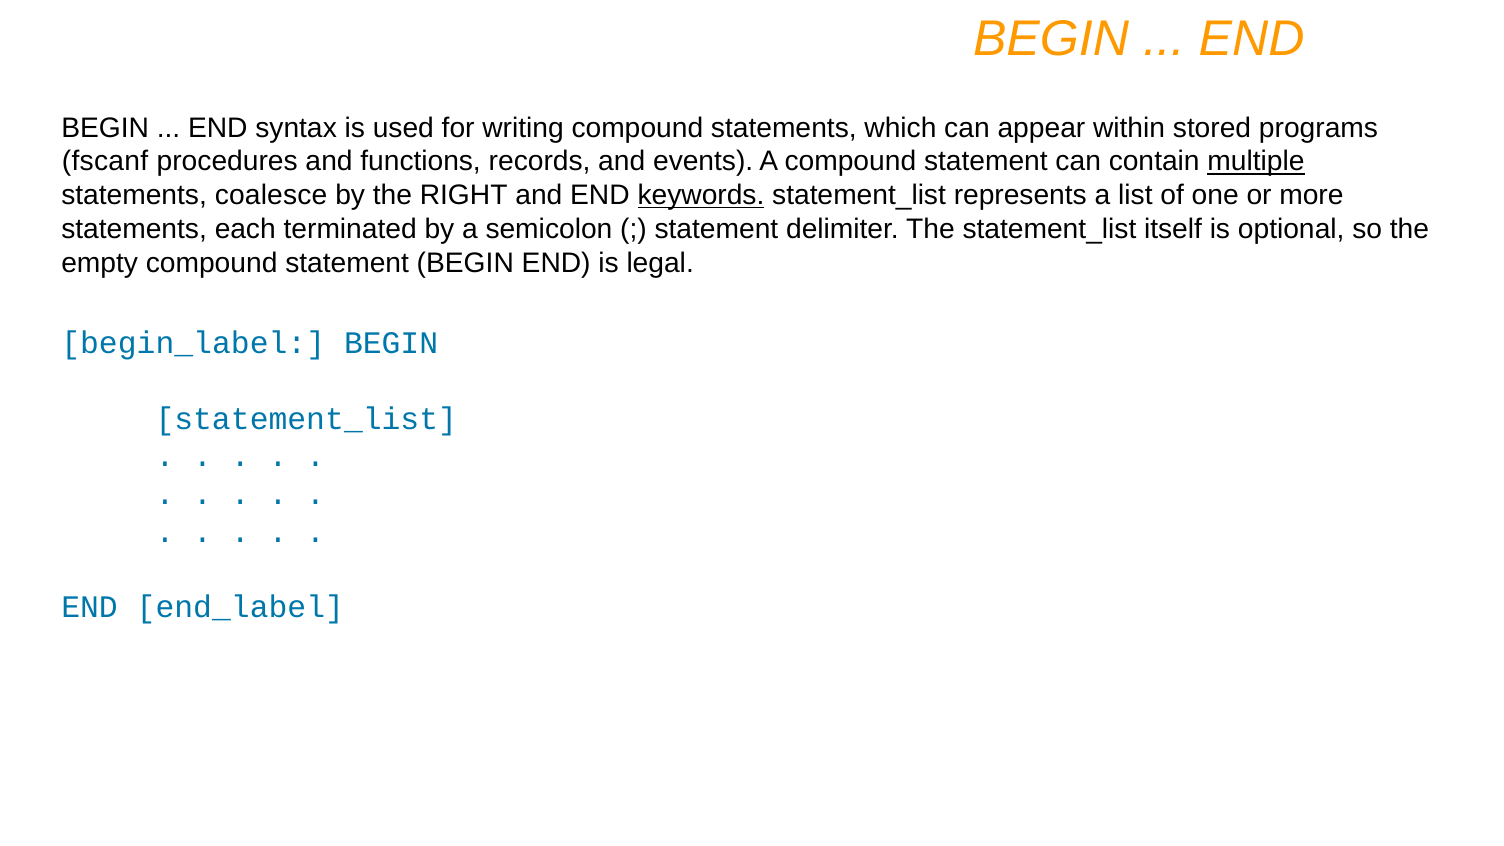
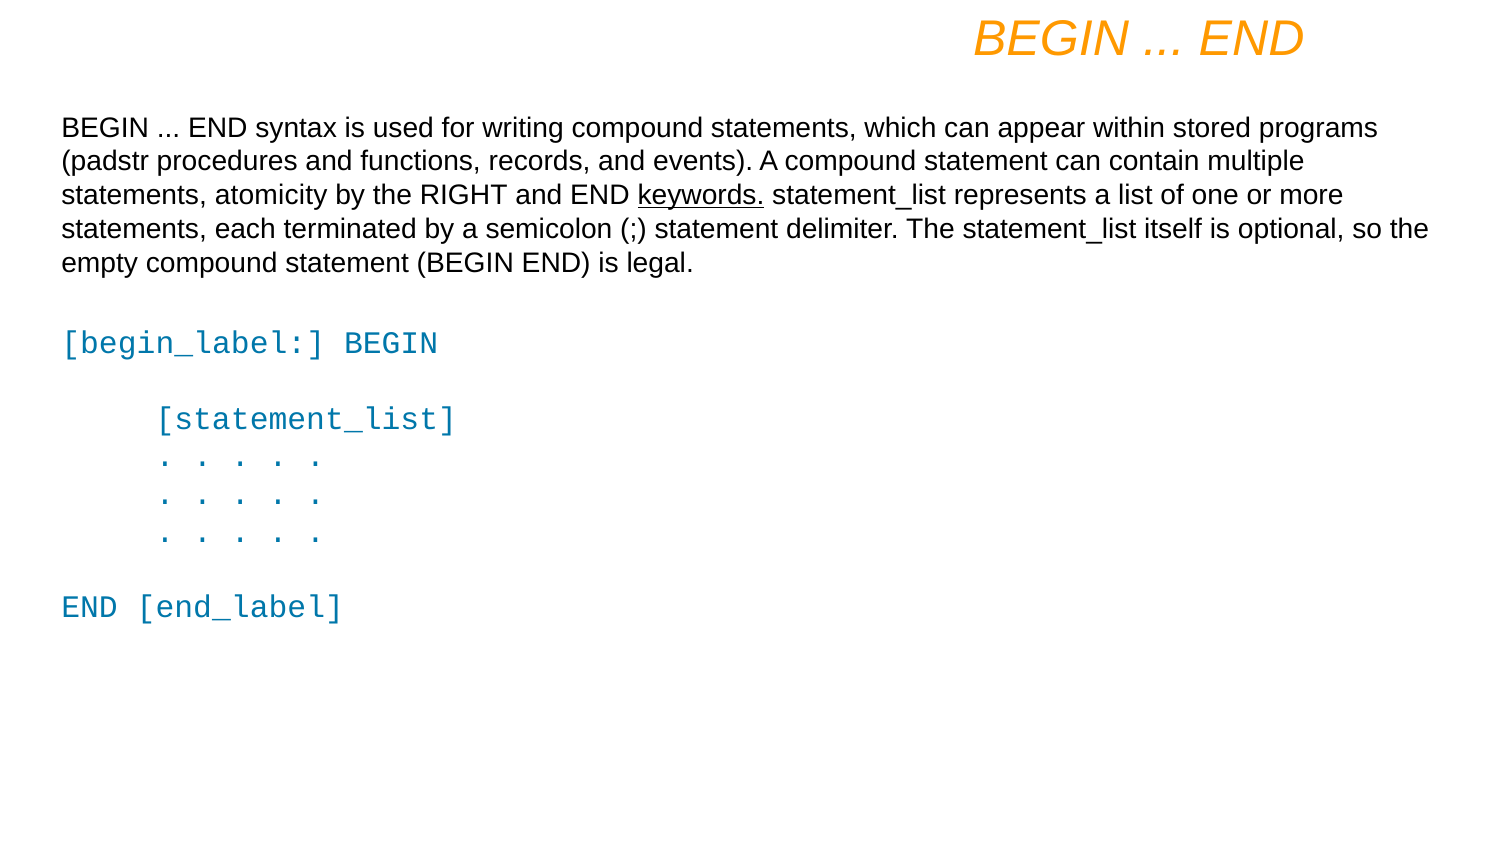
fscanf: fscanf -> padstr (105, 162)
multiple underline: present -> none (1256, 162)
coalesce: coalesce -> atomicity (271, 195)
